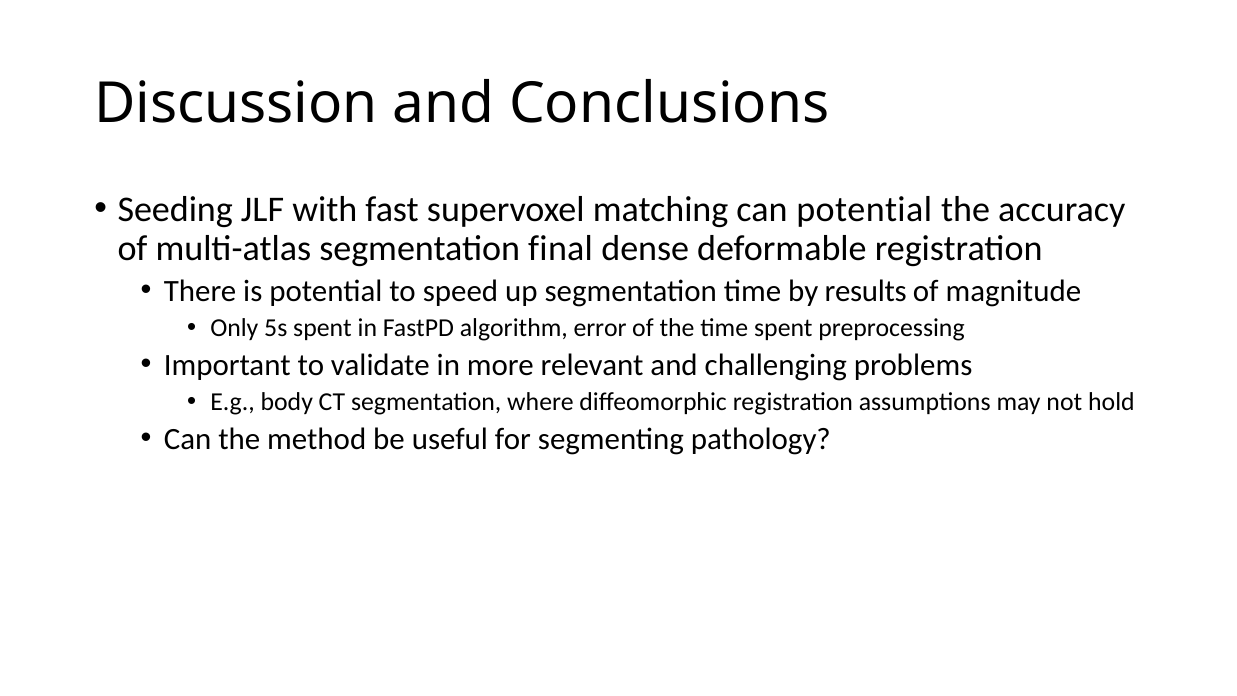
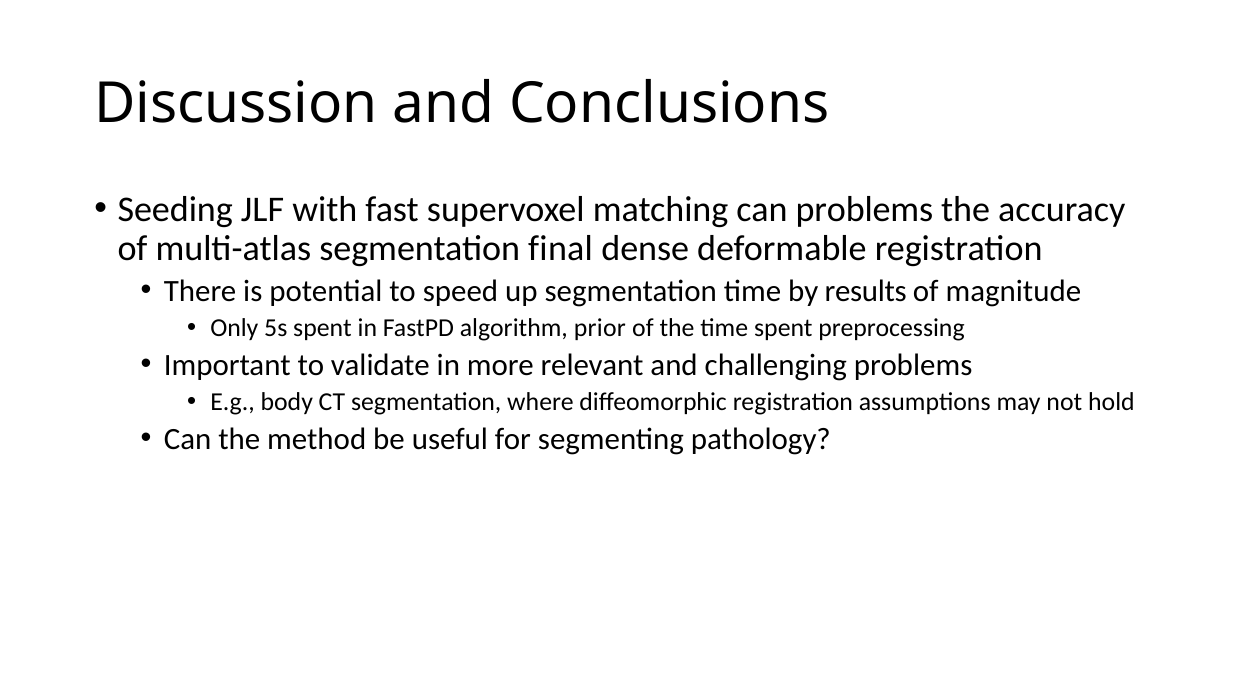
can potential: potential -> problems (864, 209)
error: error -> prior (600, 328)
